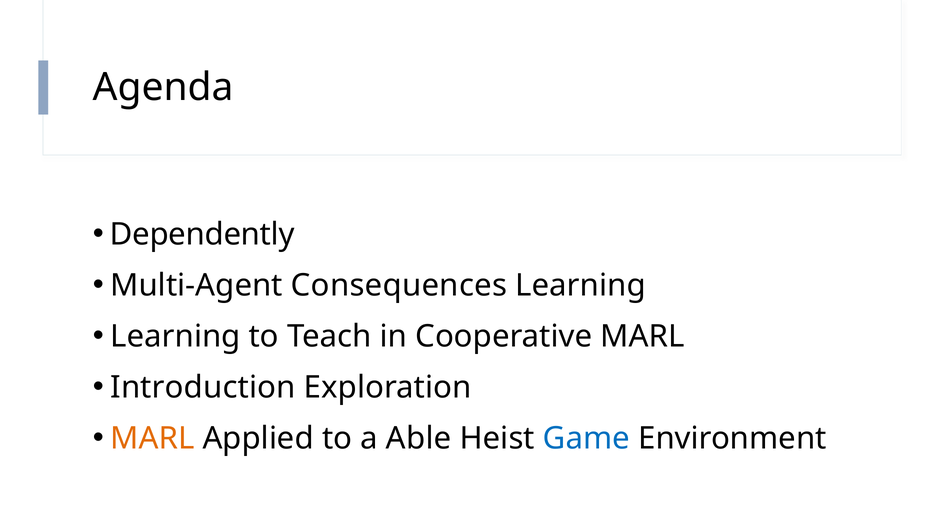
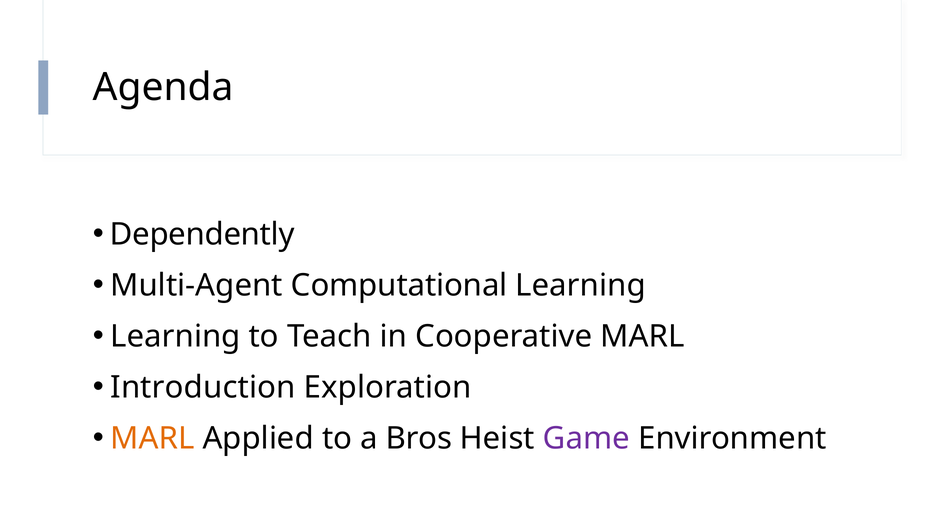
Consequences: Consequences -> Computational (399, 285)
Able: Able -> Bros (419, 438)
Game colour: blue -> purple (586, 438)
